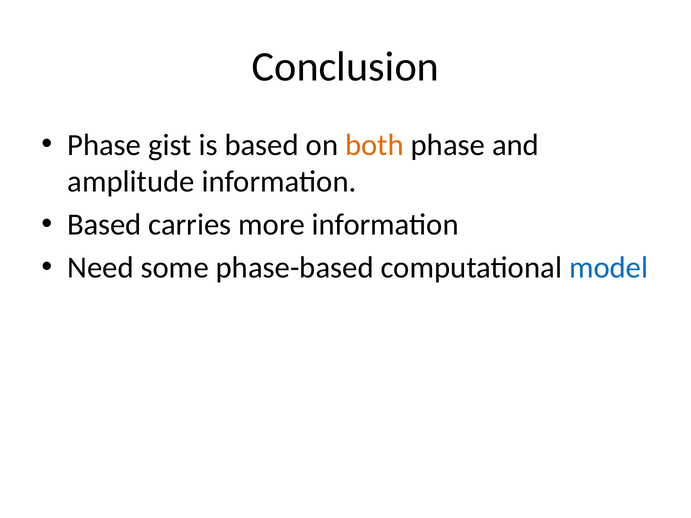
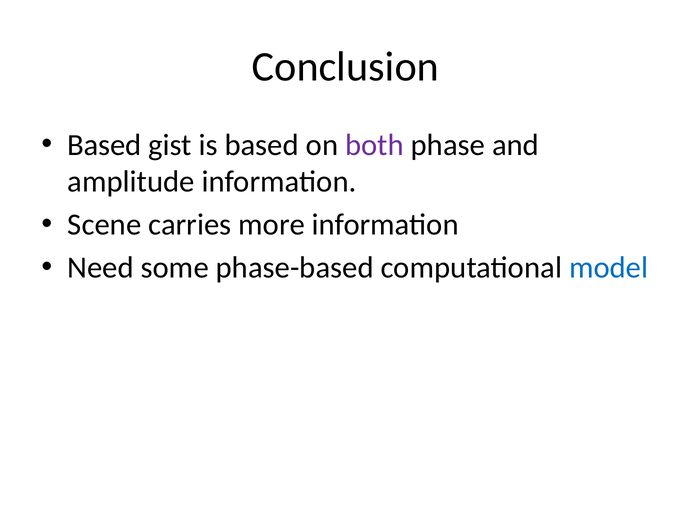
Phase: Phase -> Based (104, 145)
both colour: orange -> purple (374, 145)
Based: Based -> Scene (104, 225)
